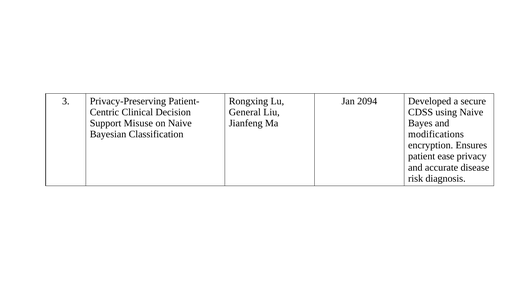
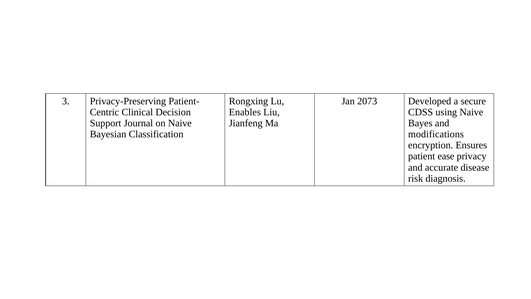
2094: 2094 -> 2073 (367, 101)
General: General -> Enables (245, 112)
Misuse: Misuse -> Journal (138, 123)
